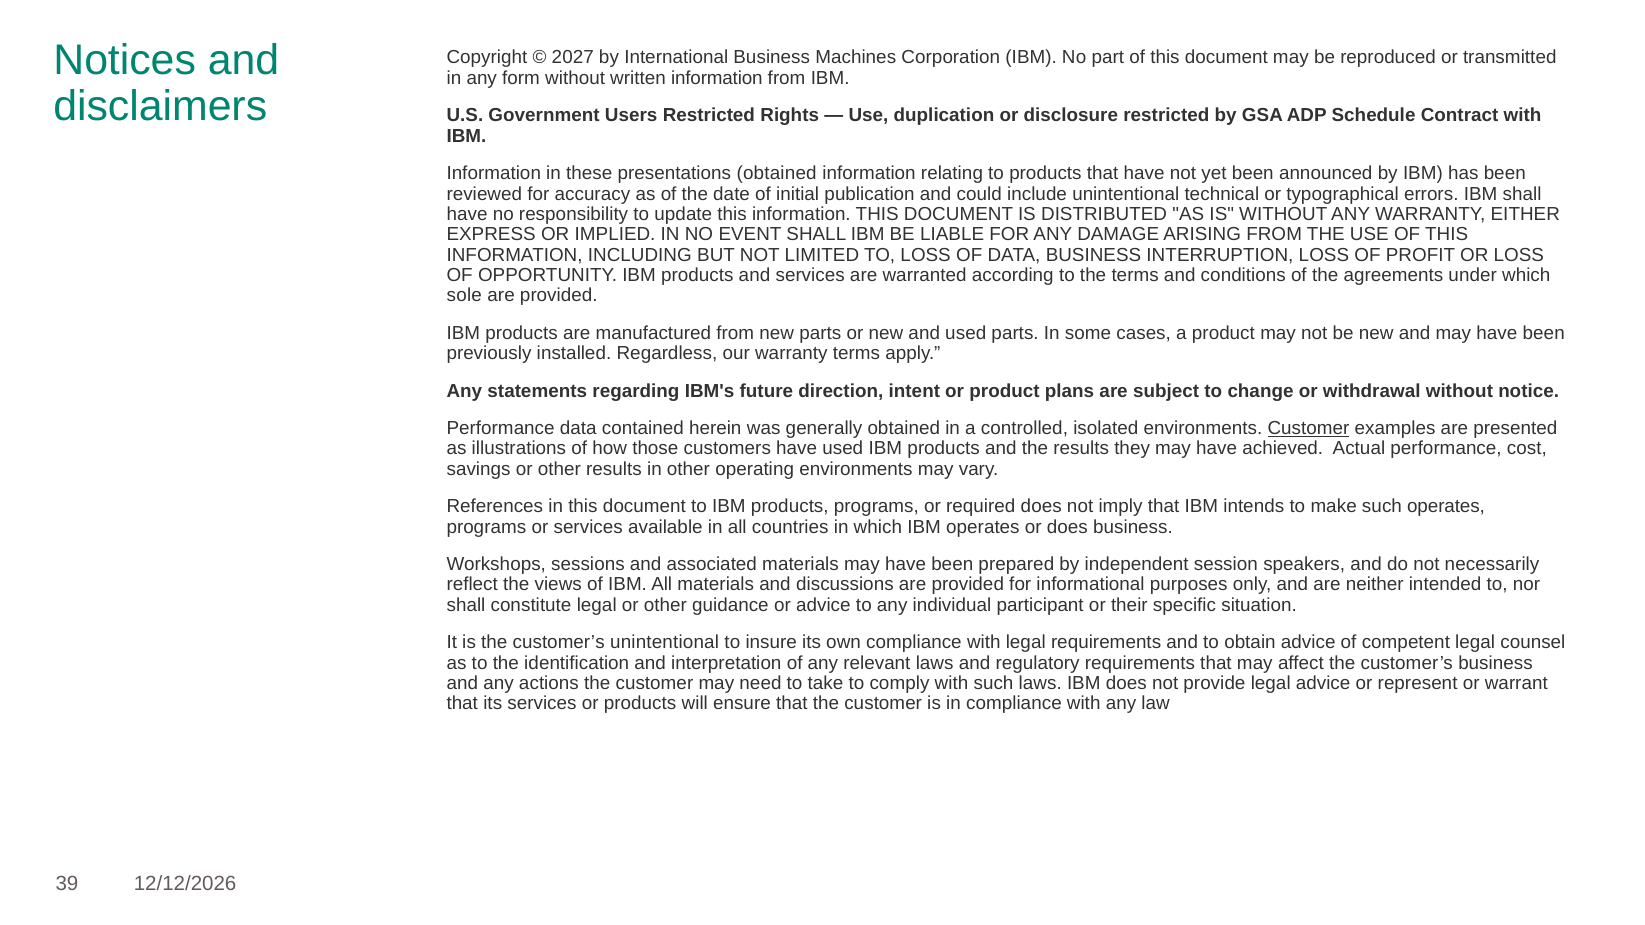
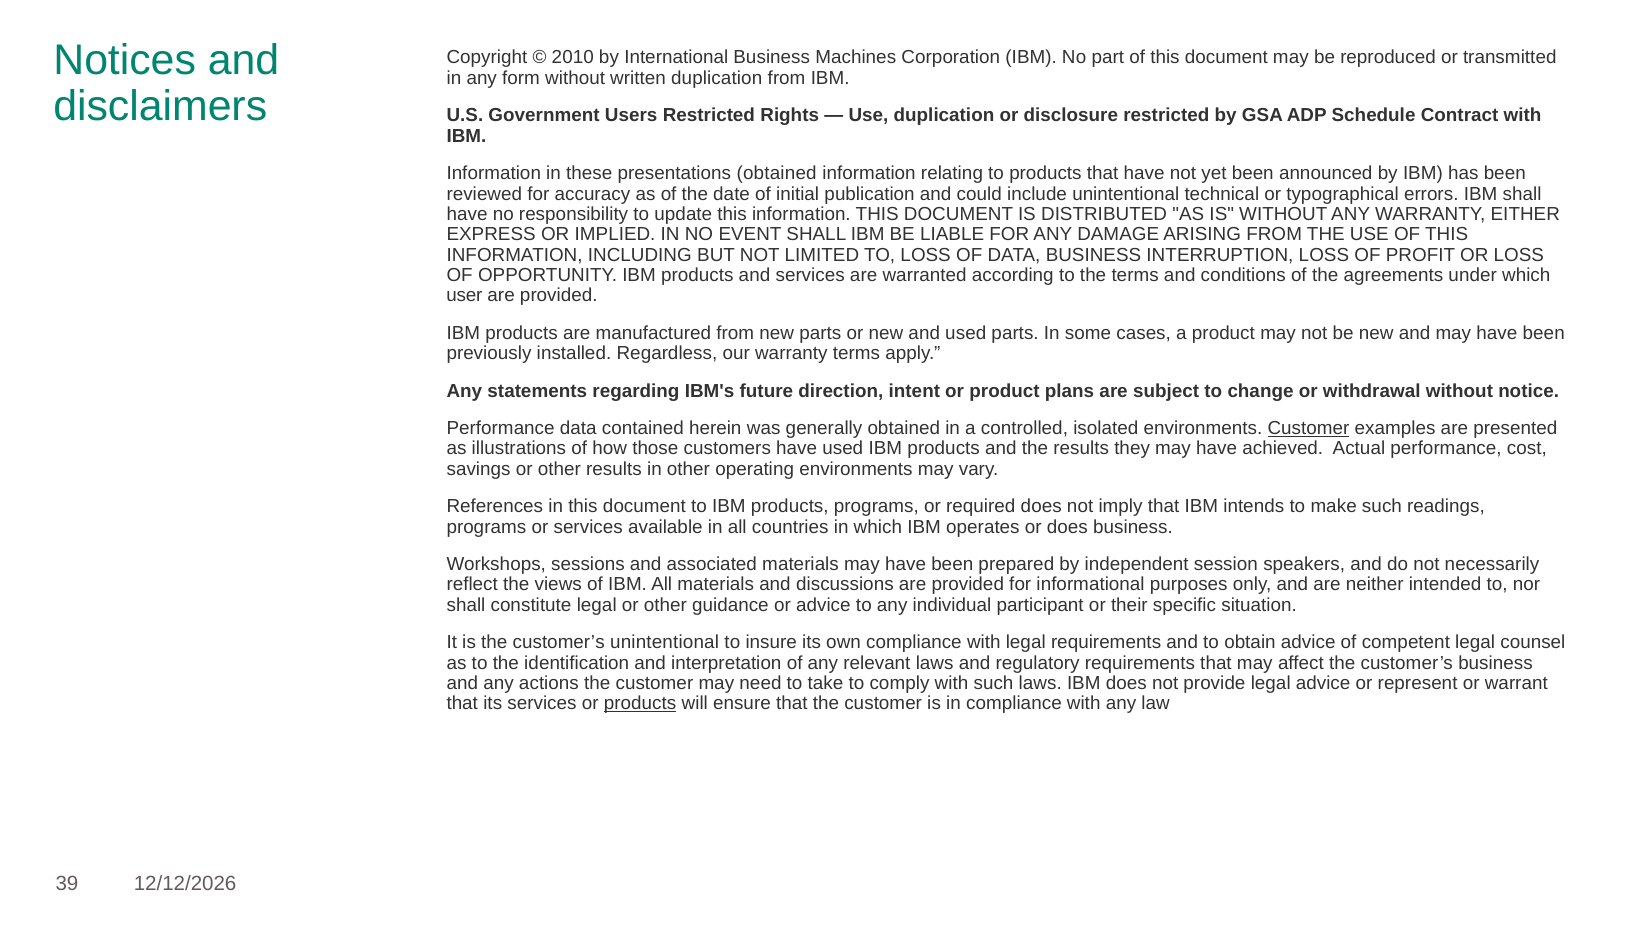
2027: 2027 -> 2010 (573, 58)
written information: information -> duplication (717, 78)
sole: sole -> user (464, 296)
such operates: operates -> readings (1446, 507)
products underline: none -> present (640, 704)
